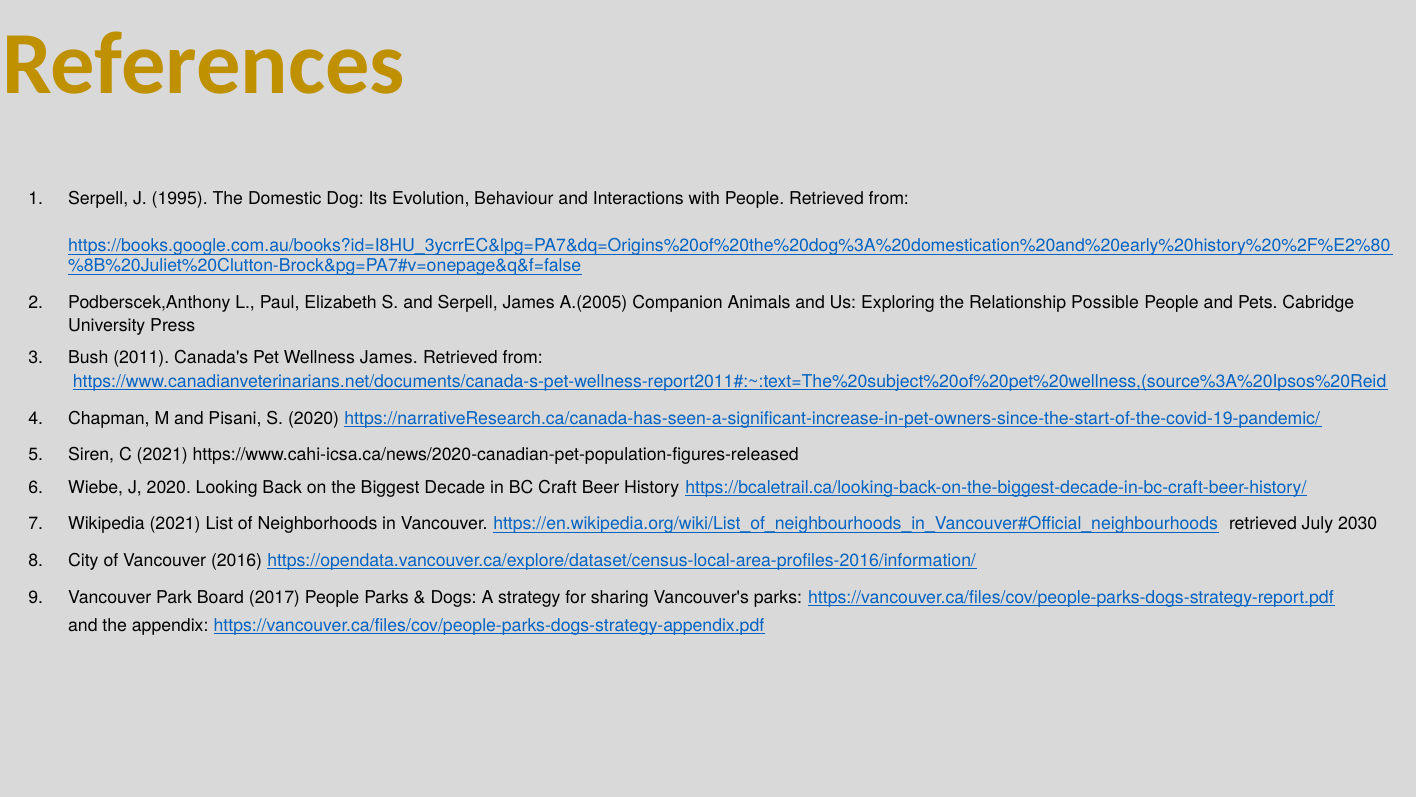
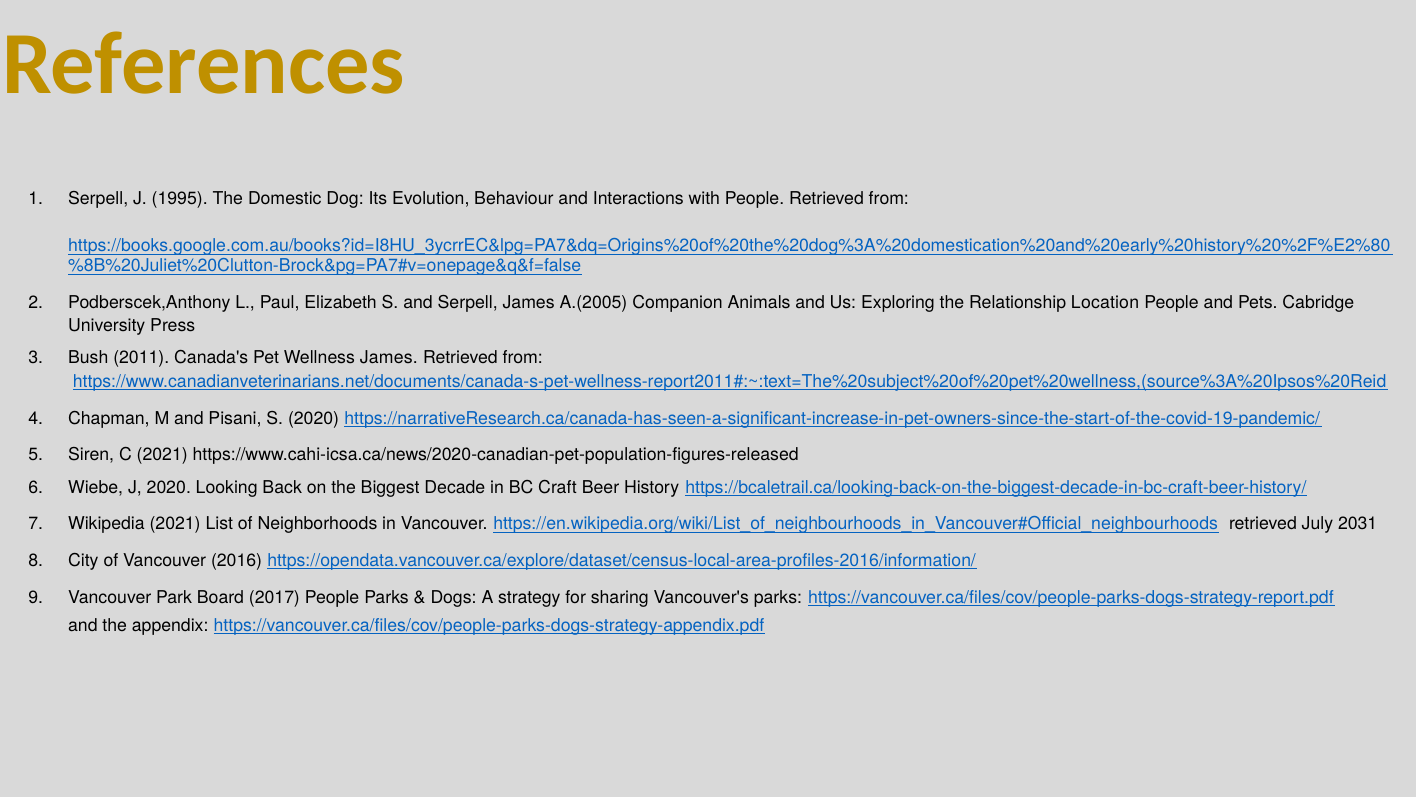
Possible: Possible -> Location (1105, 302)
2030: 2030 -> 2031 (1358, 524)
